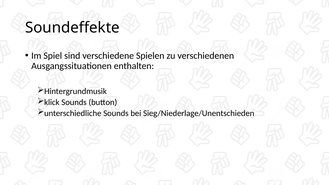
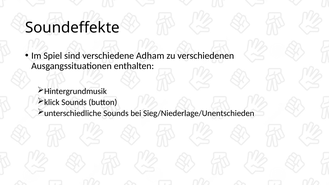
Spielen: Spielen -> Adham (150, 56)
